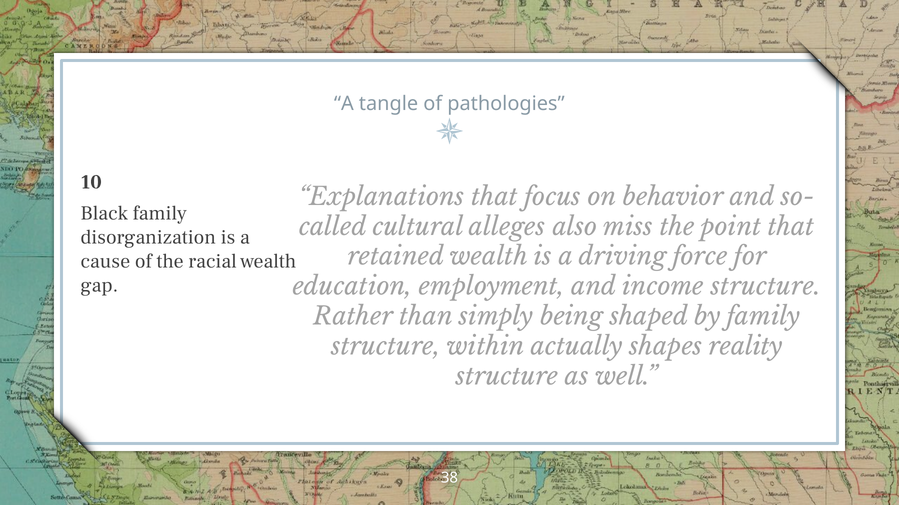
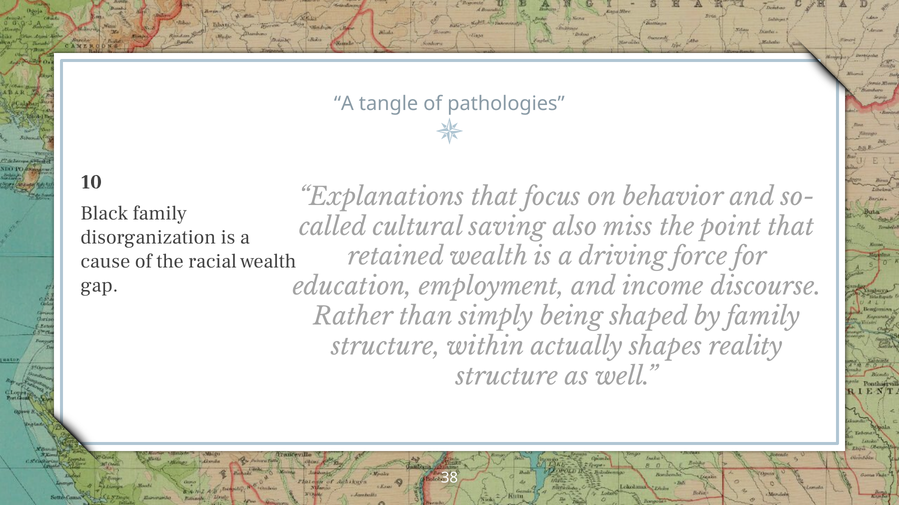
alleges: alleges -> saving (507, 227)
income structure: structure -> discourse (766, 287)
